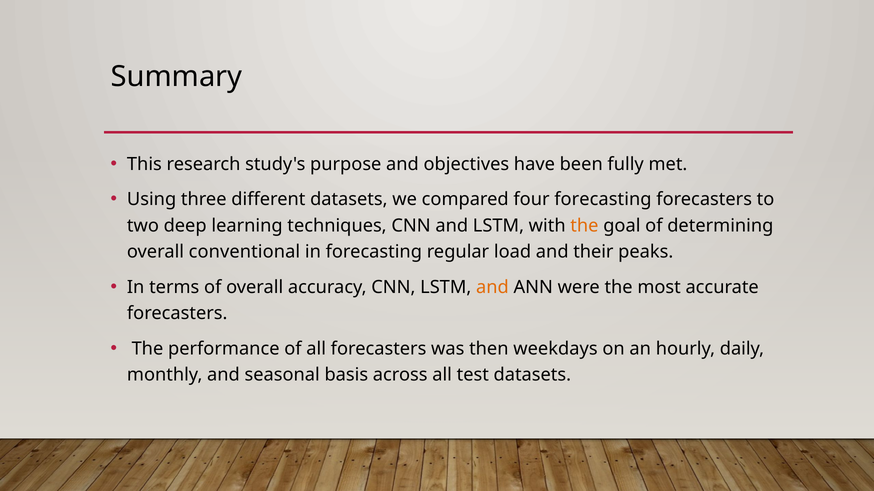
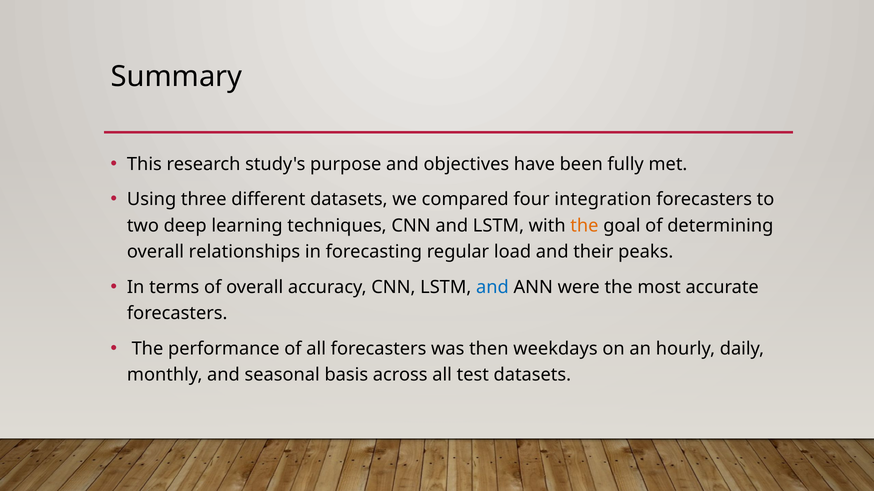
four forecasting: forecasting -> integration (603, 200)
conventional: conventional -> relationships (244, 252)
and colour: orange -> blue (492, 288)
